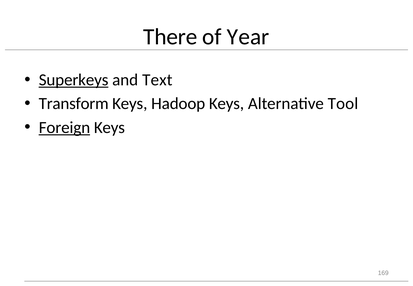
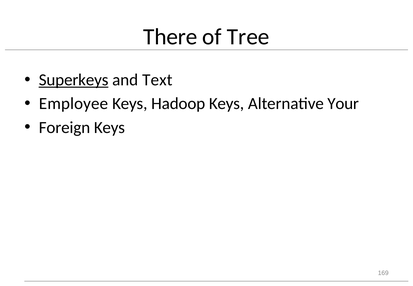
Year: Year -> Tree (248, 37)
Transform: Transform -> Employee (73, 104)
Tool: Tool -> Your (343, 104)
Foreign underline: present -> none (64, 127)
